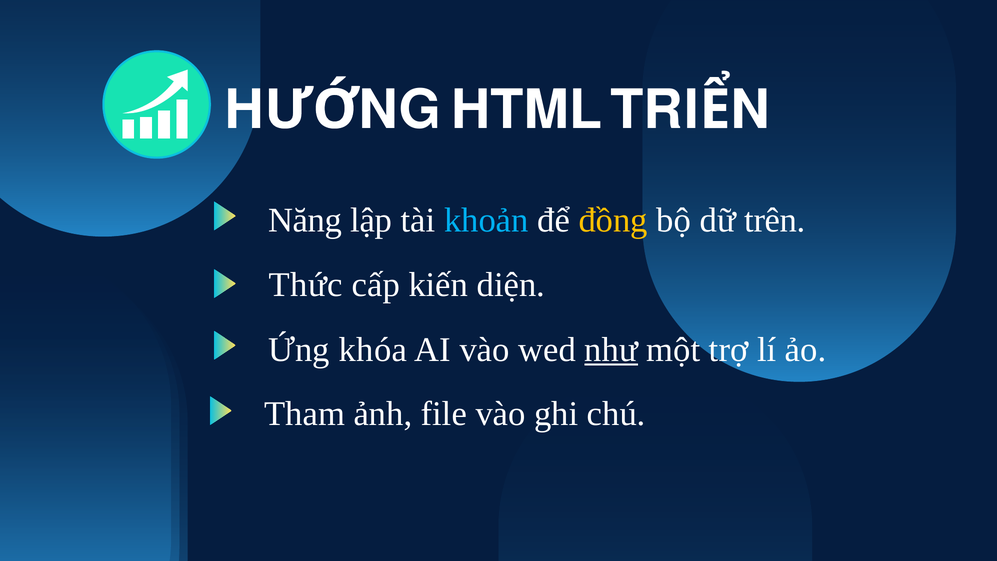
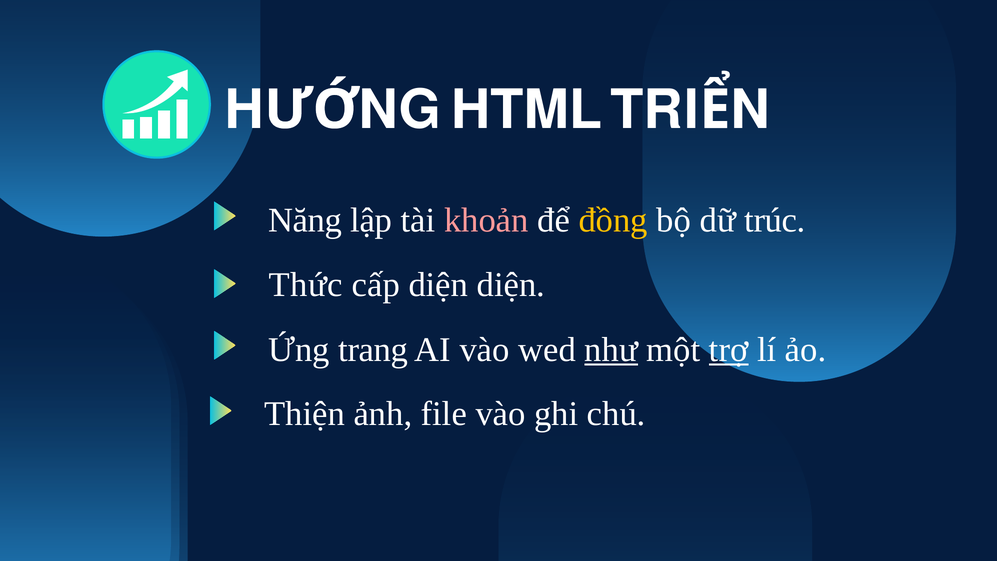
khoản colour: light blue -> pink (486, 220)
trên: trên -> trúc (775, 220)
cấp kiến: kiến -> diện (438, 285)
khóa: khóa -> trang (373, 349)
trợ underline: none -> present (729, 349)
Tham: Tham -> Thiện (305, 414)
